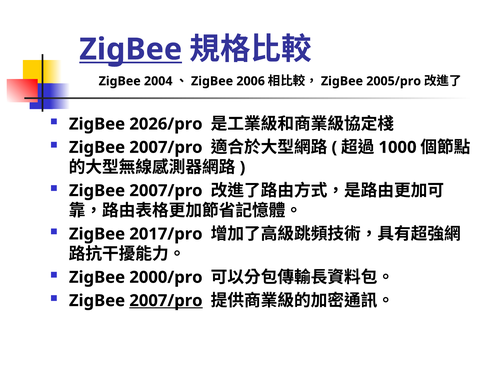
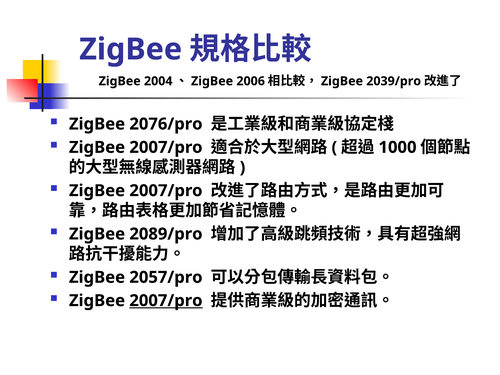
ZigBee underline: present -> none (131, 49)
2005/pro: 2005/pro -> 2039/pro (394, 81)
2026/pro: 2026/pro -> 2076/pro (166, 124)
2017/pro: 2017/pro -> 2089/pro (166, 234)
2000/pro: 2000/pro -> 2057/pro (166, 277)
